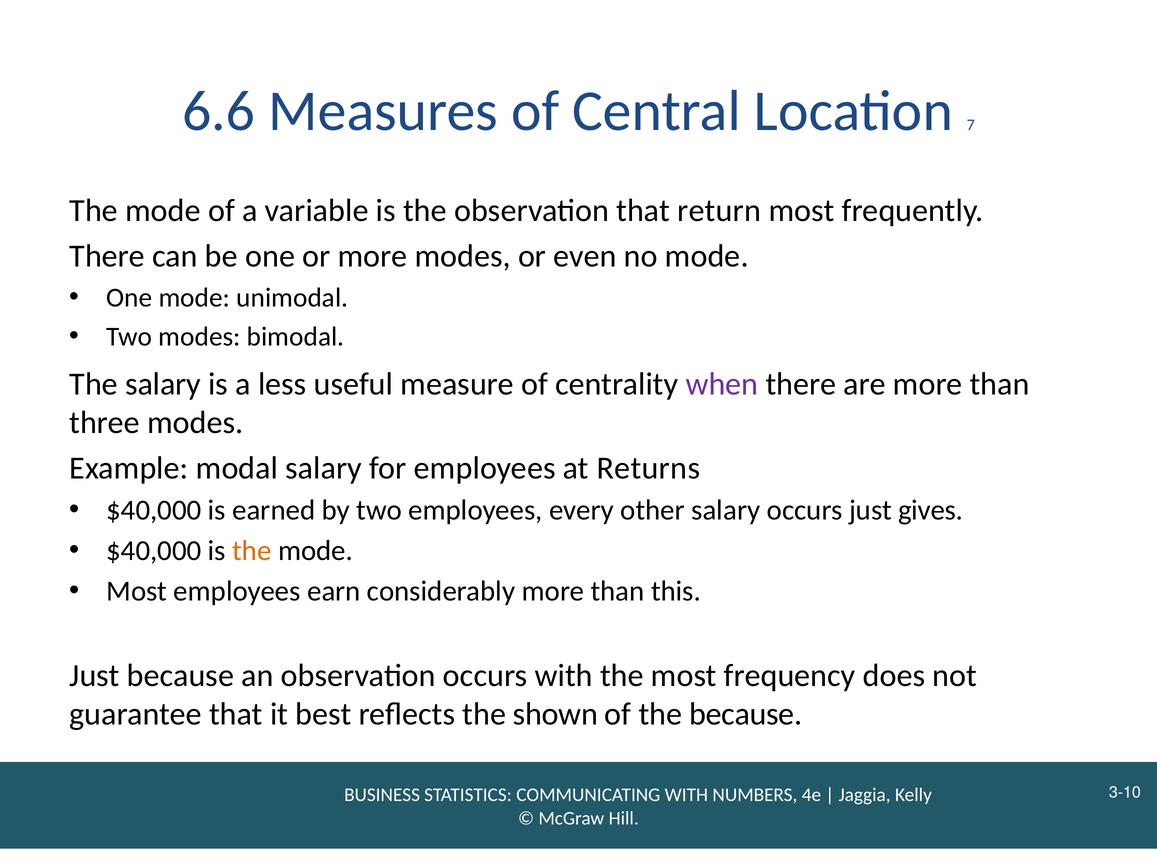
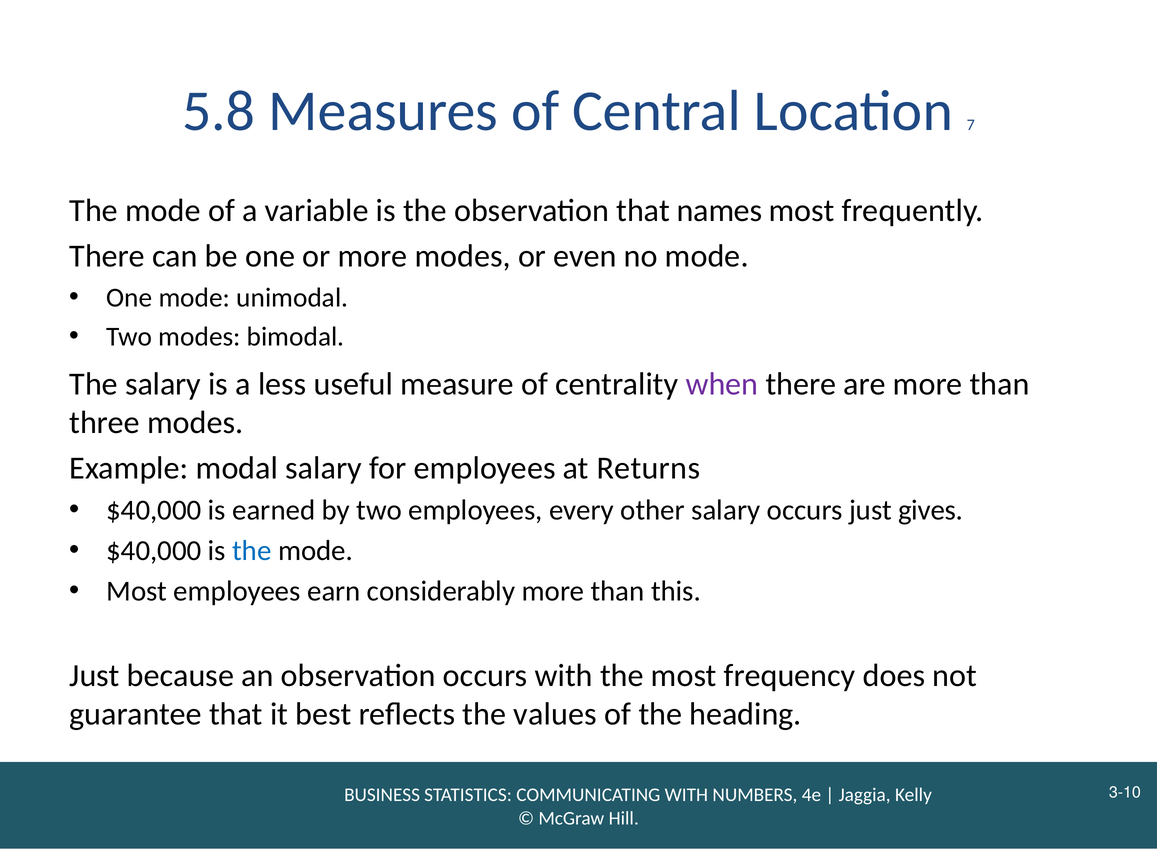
6.6: 6.6 -> 5.8 (219, 111)
return: return -> names (719, 211)
the colour: orange -> blue (252, 551)
shown: shown -> values (555, 714)
the because: because -> heading (745, 714)
